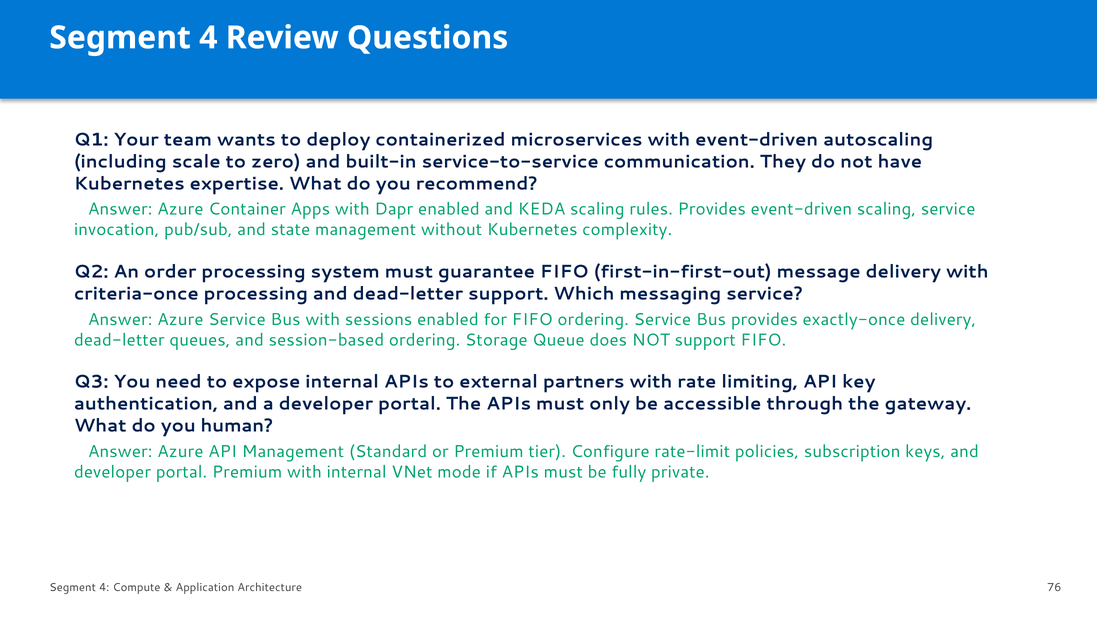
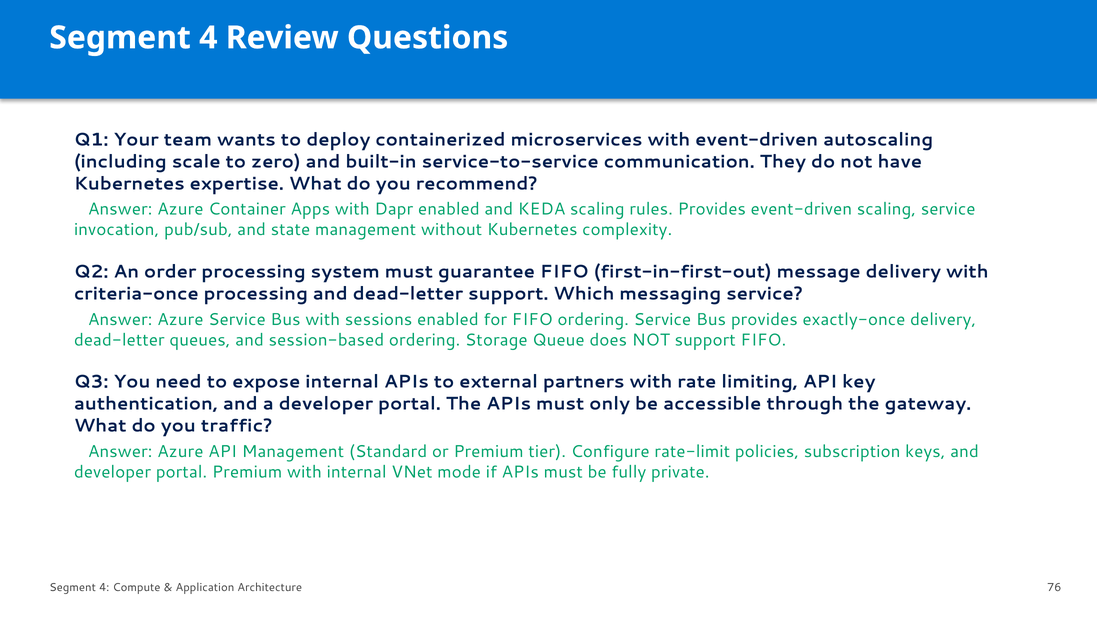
human: human -> traffic (237, 426)
